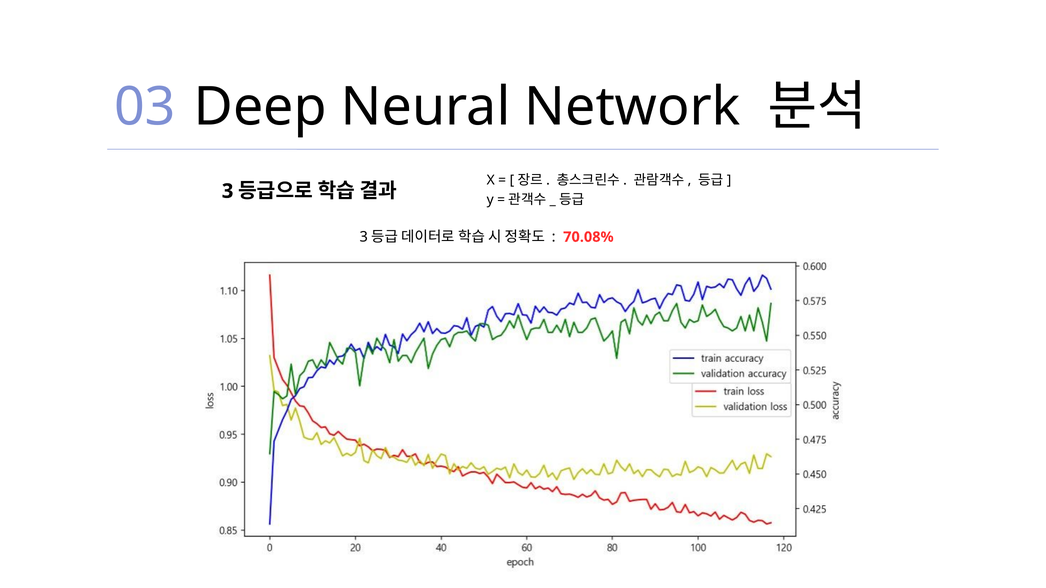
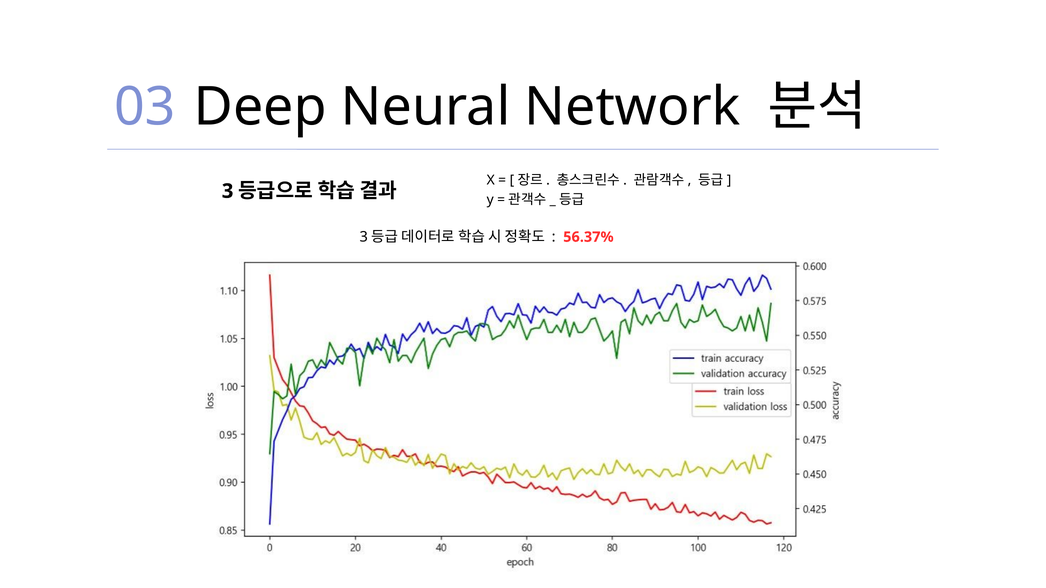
70.08%: 70.08% -> 56.37% (588, 237)
